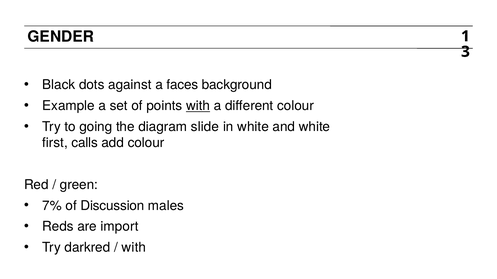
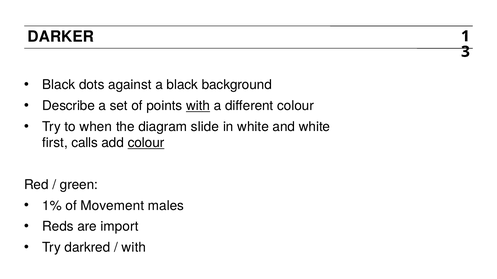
GENDER: GENDER -> DARKER (61, 37)
a faces: faces -> black (182, 85)
Example: Example -> Describe (69, 106)
going: going -> when (96, 127)
colour underline: none -> present (146, 143)
7%: 7% -> 1% (52, 206)
Discussion: Discussion -> Movement (112, 206)
